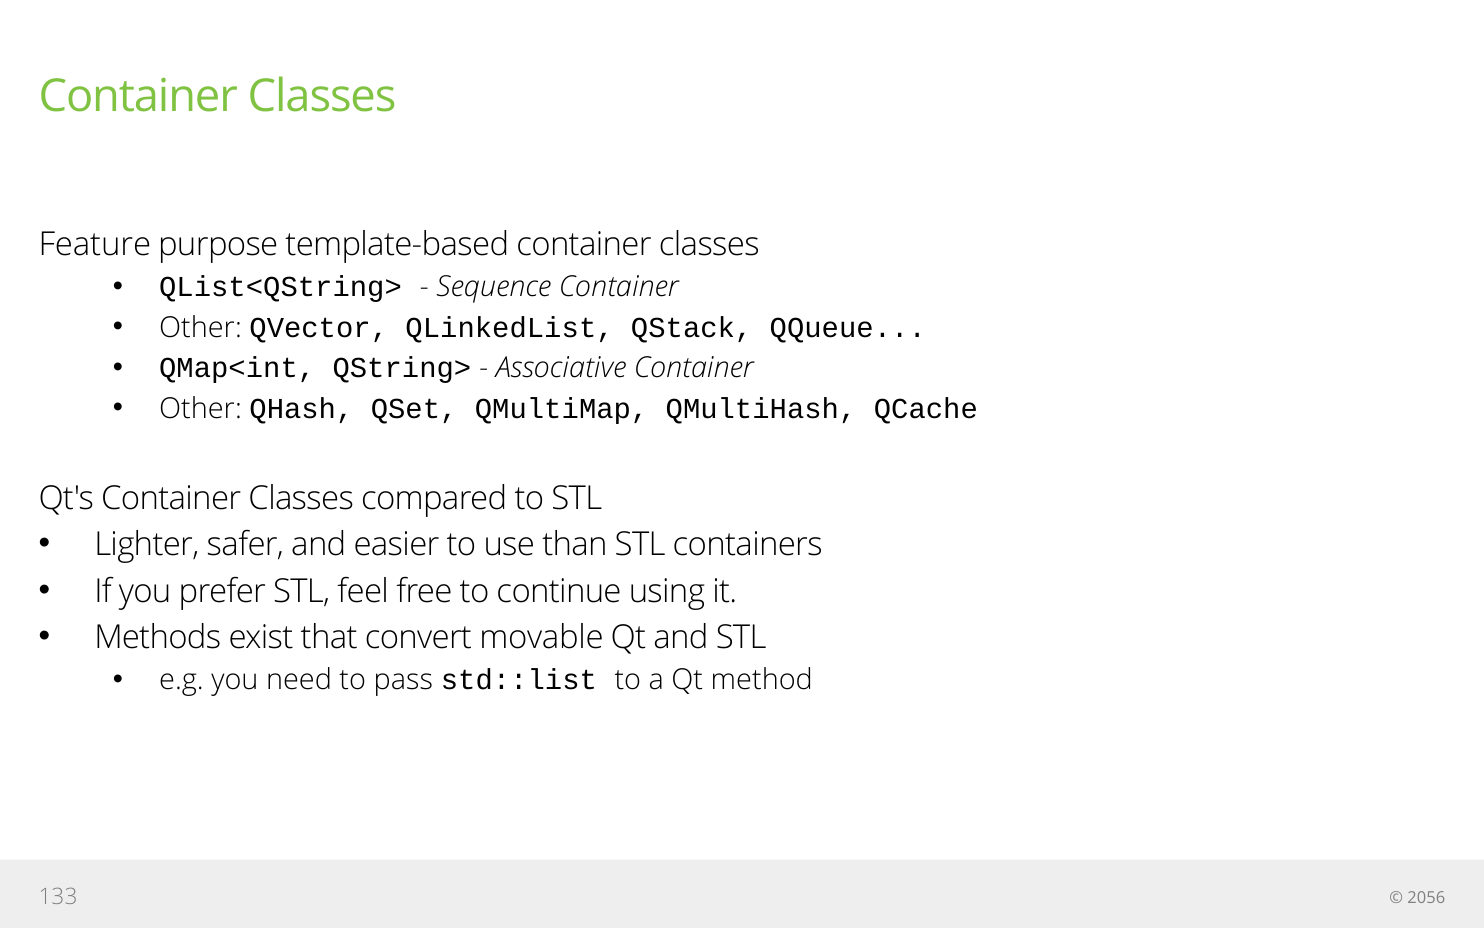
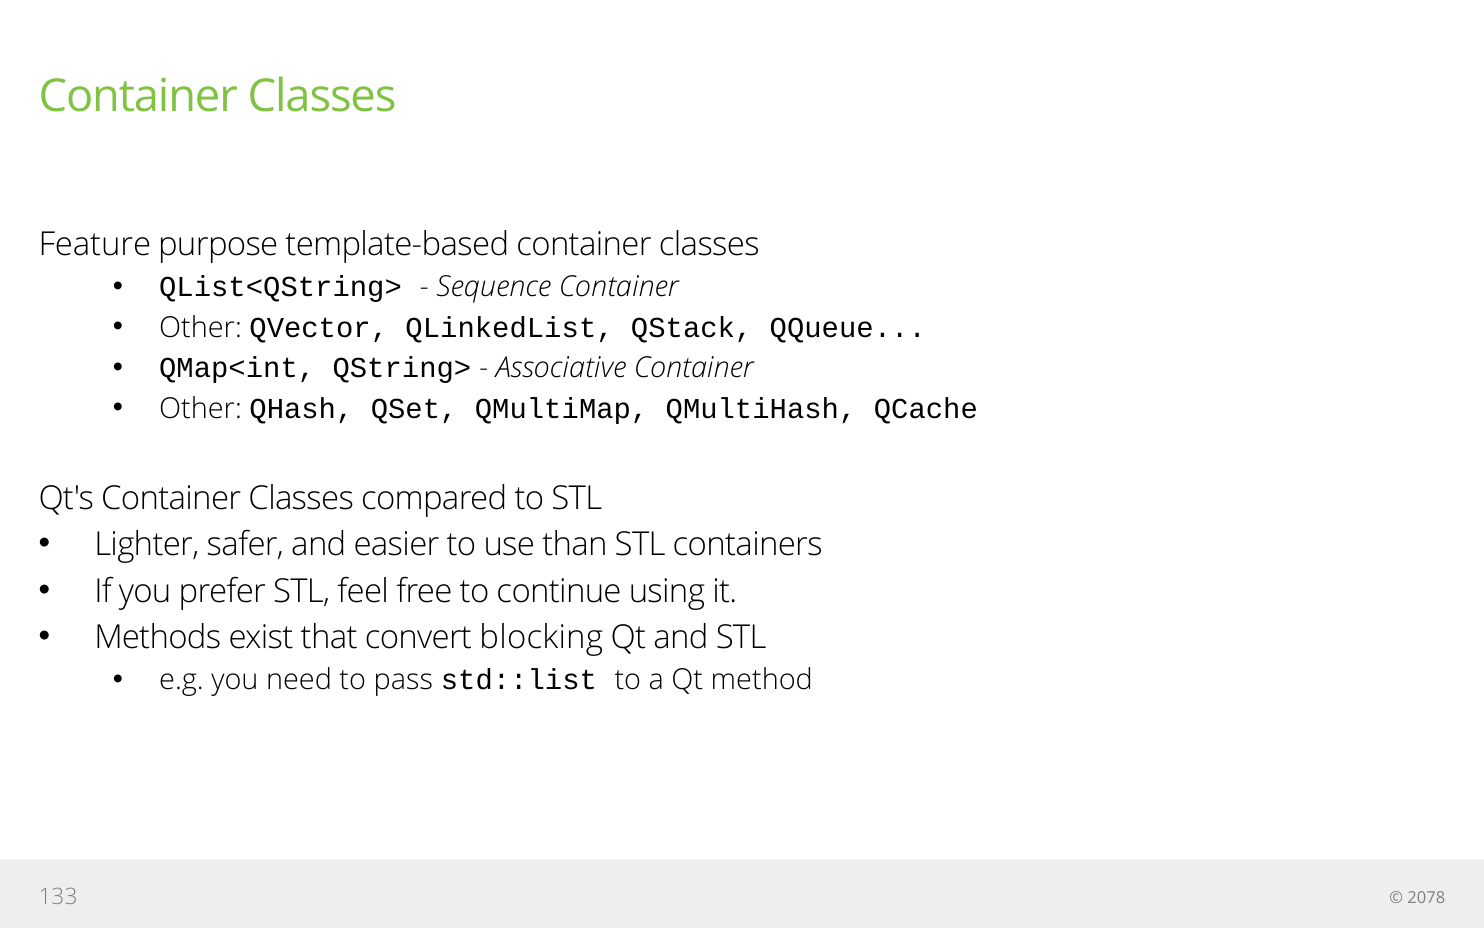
movable: movable -> blocking (541, 637)
2056: 2056 -> 2078 (1426, 898)
